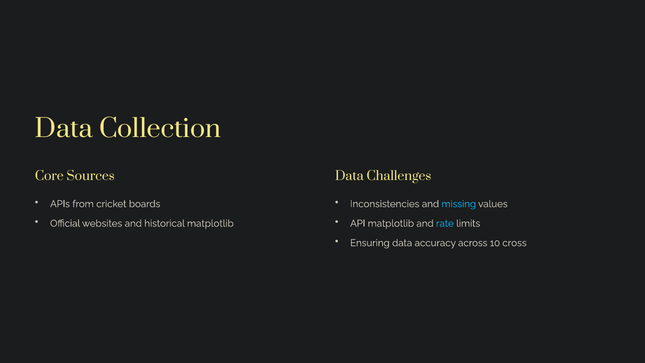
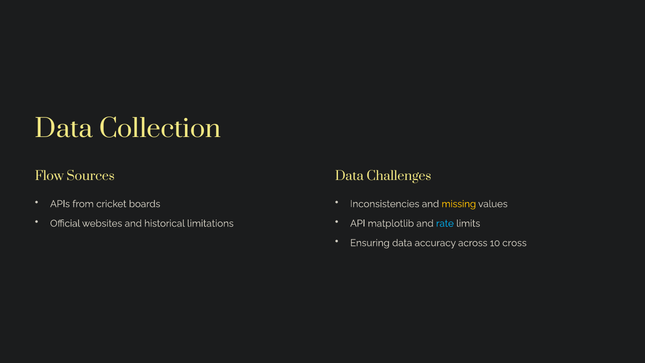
Core: Core -> Flow (49, 176)
missing colour: light blue -> yellow (459, 204)
historical matplotlib: matplotlib -> limitations (210, 223)
